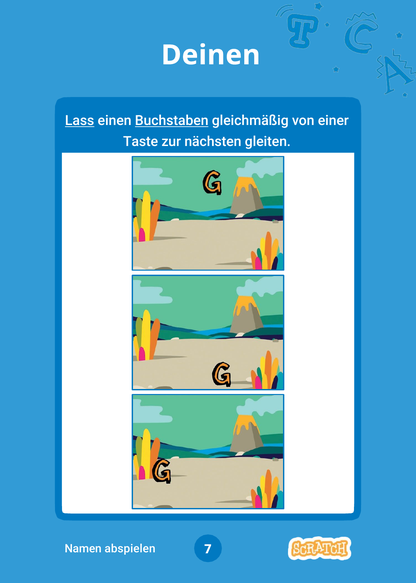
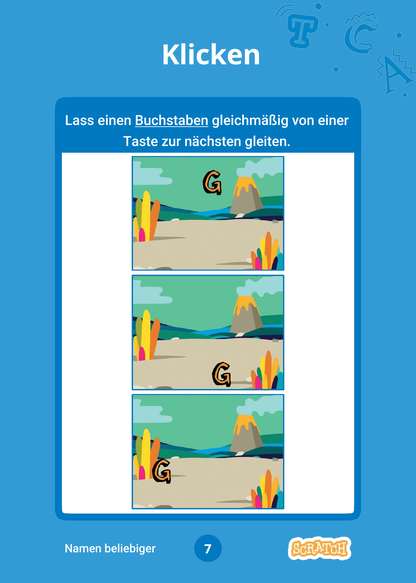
Deinen: Deinen -> Klicken (211, 55)
Lass underline: present -> none (80, 121)
abspielen: abspielen -> beliebiger (130, 548)
